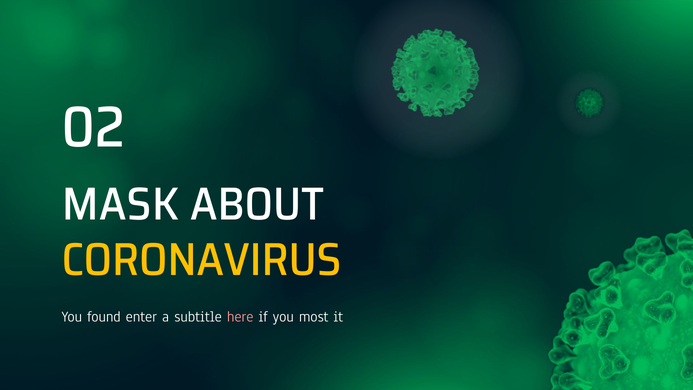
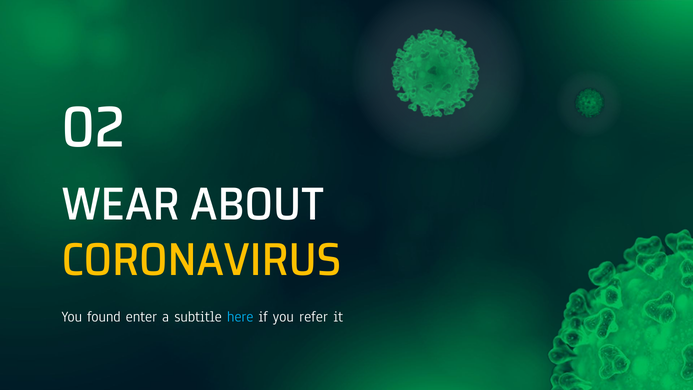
MASK: MASK -> WEAR (121, 204)
here colour: pink -> light blue (240, 316)
most: most -> refer (314, 316)
